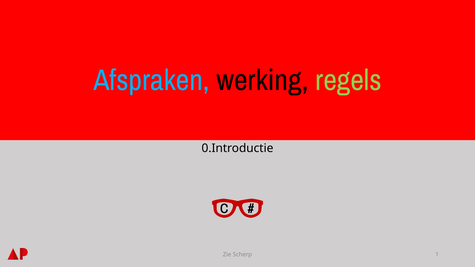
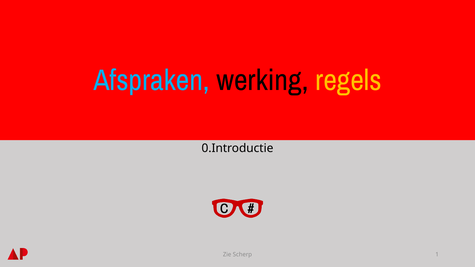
regels colour: light green -> yellow (348, 80)
